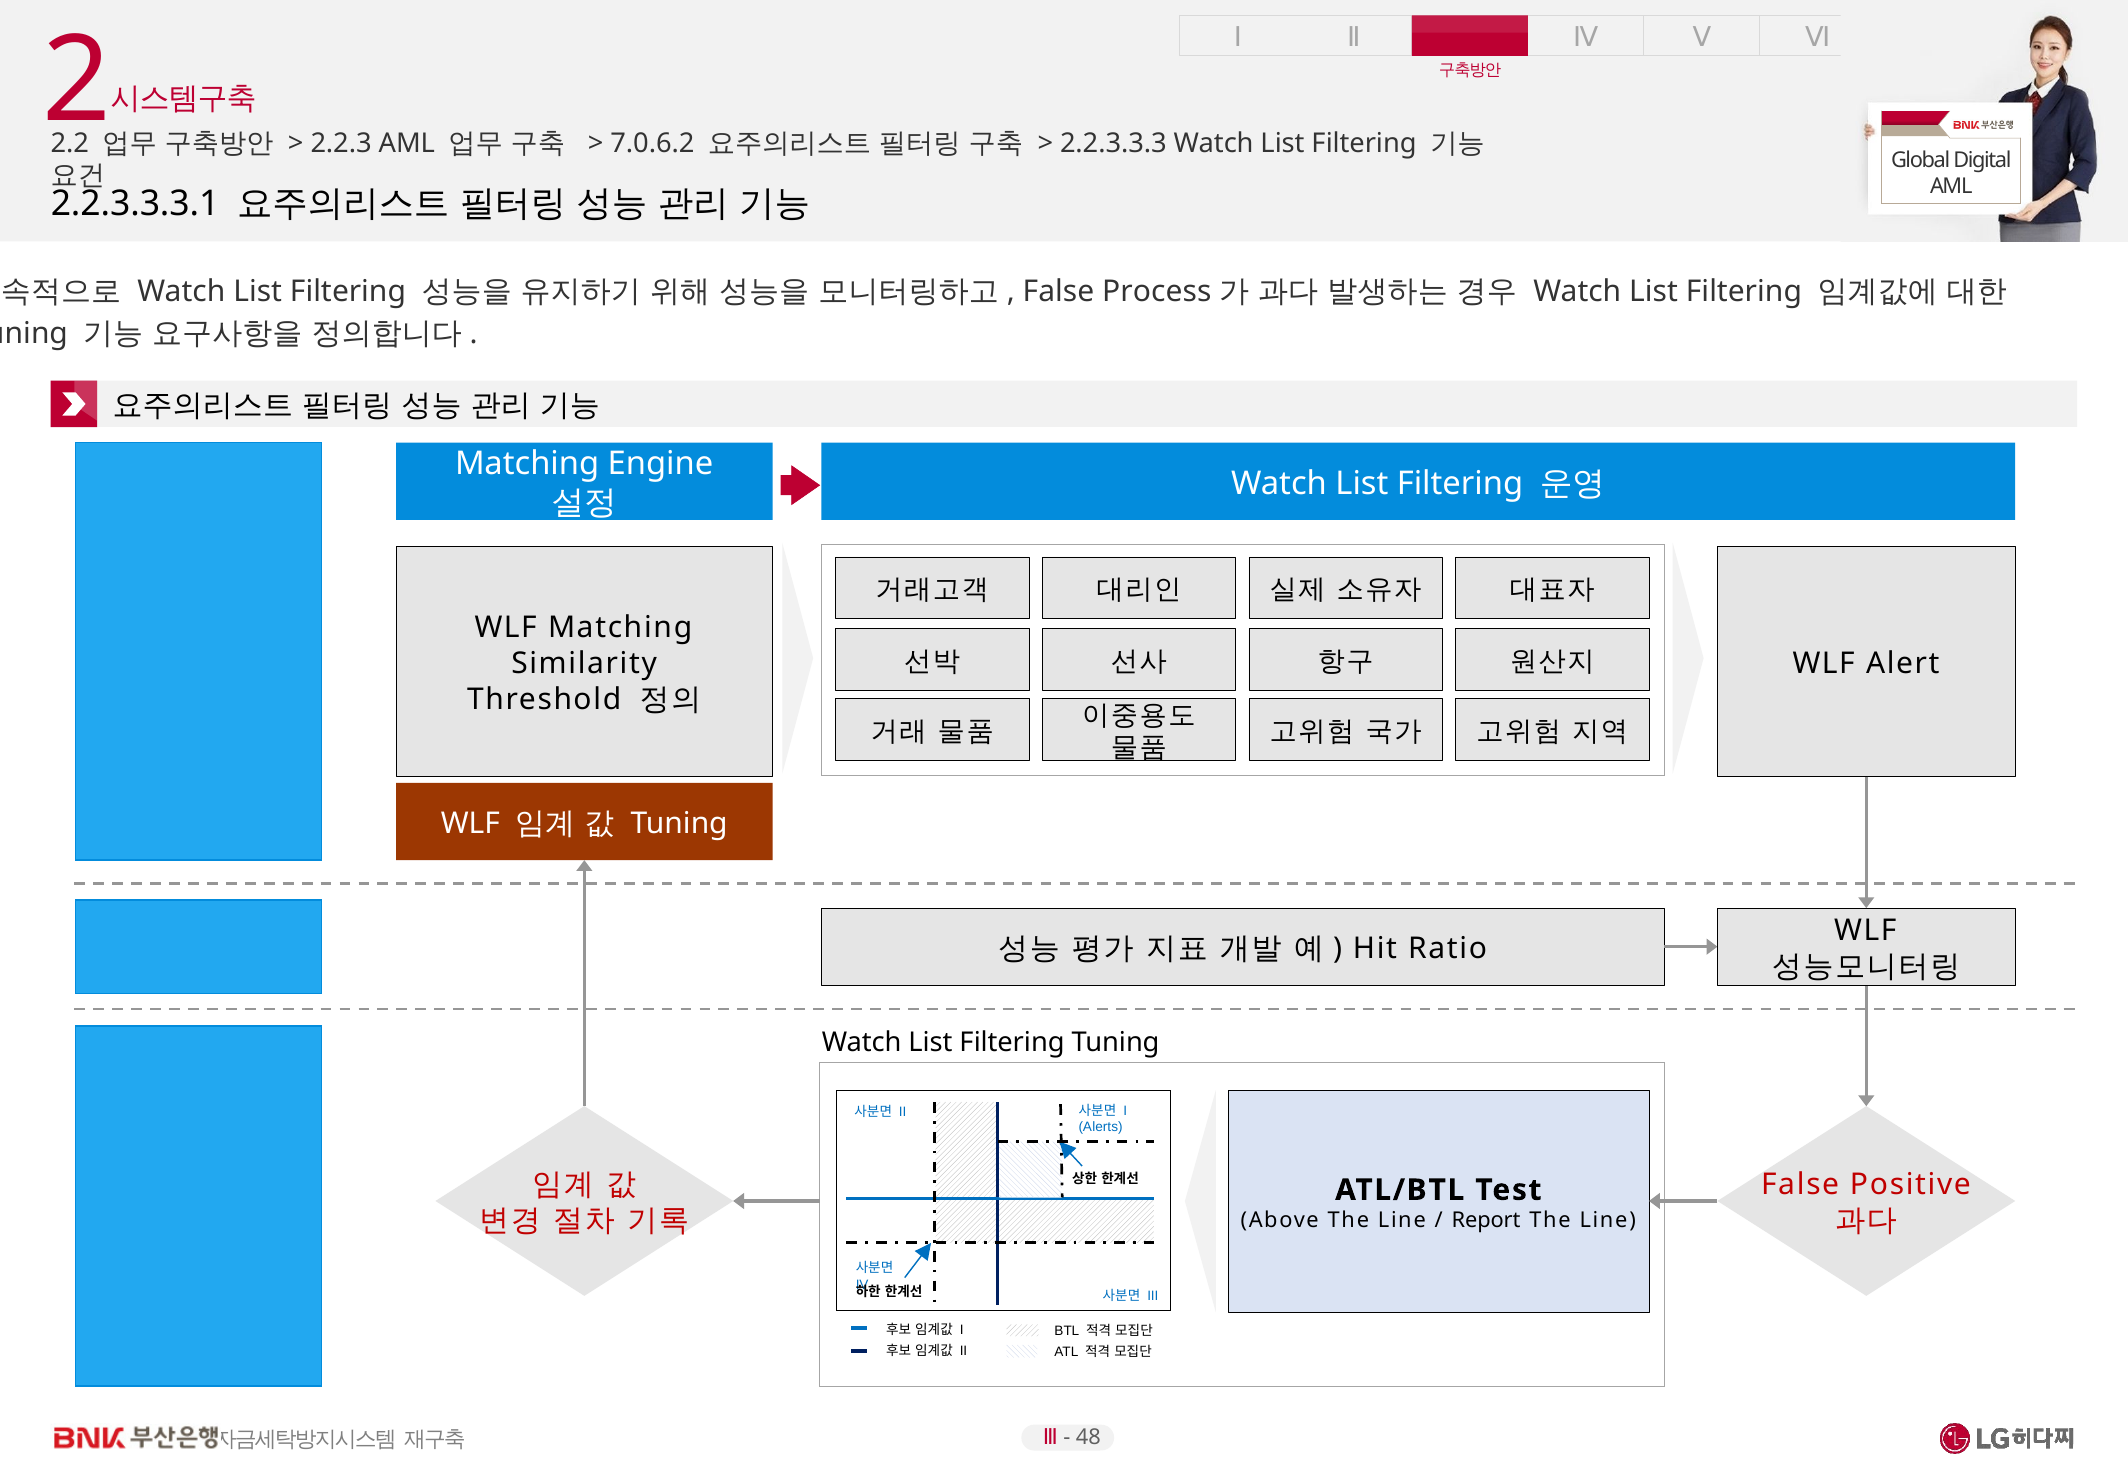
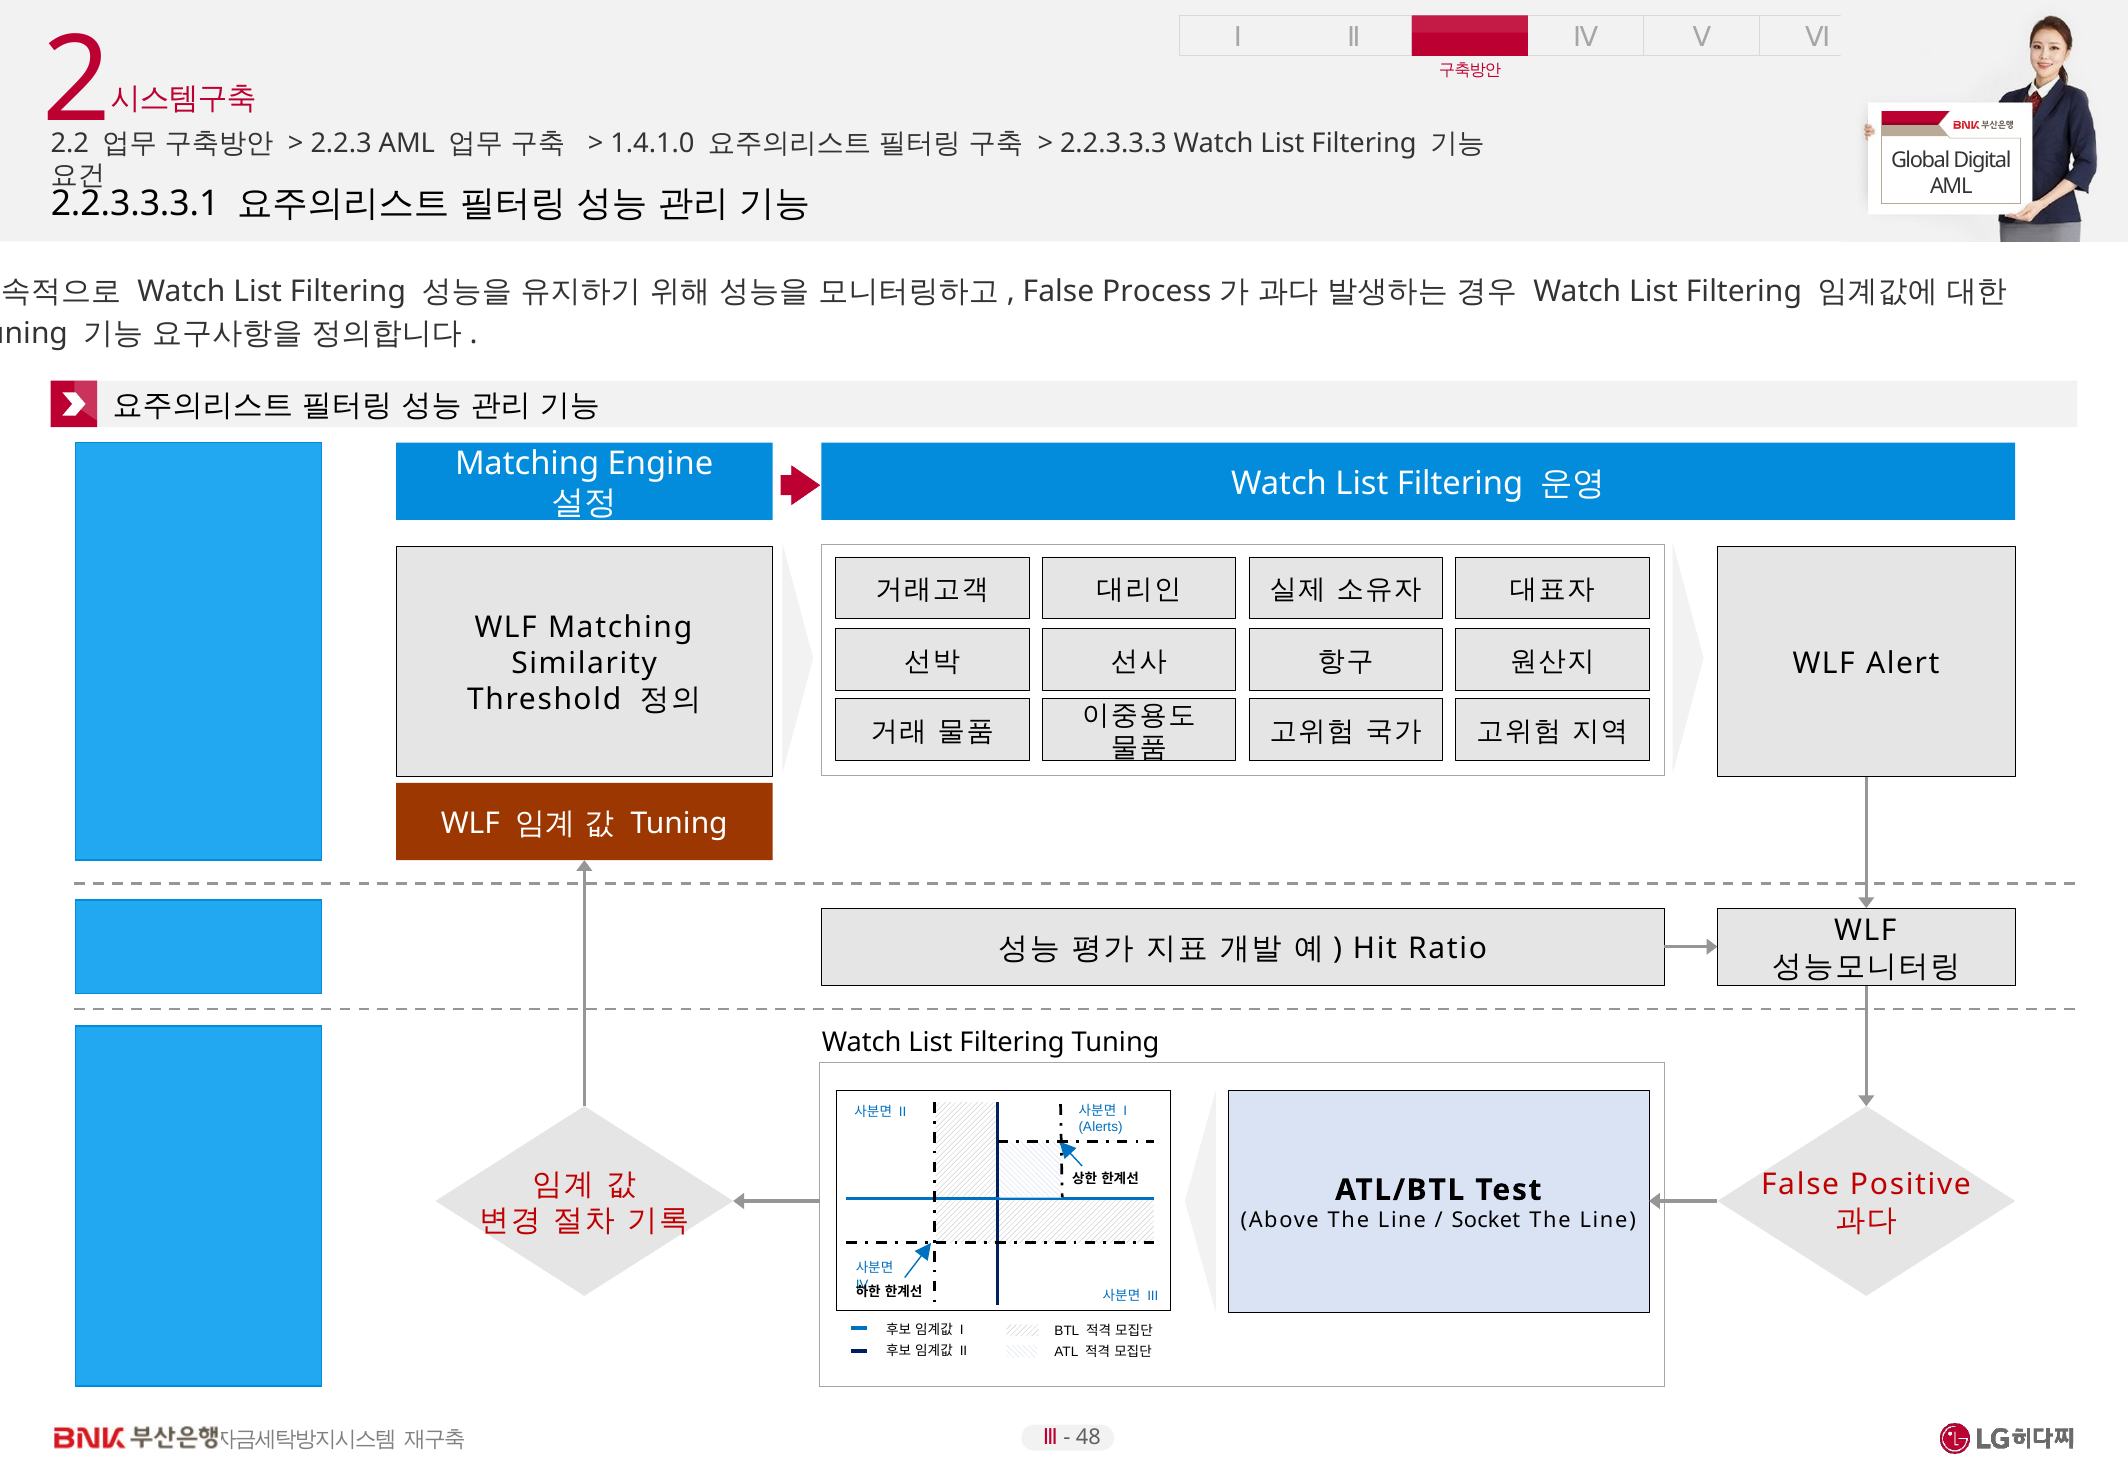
7.0.6.2: 7.0.6.2 -> 1.4.1.0 (652, 143)
Report: Report -> Socket (1486, 1221)
